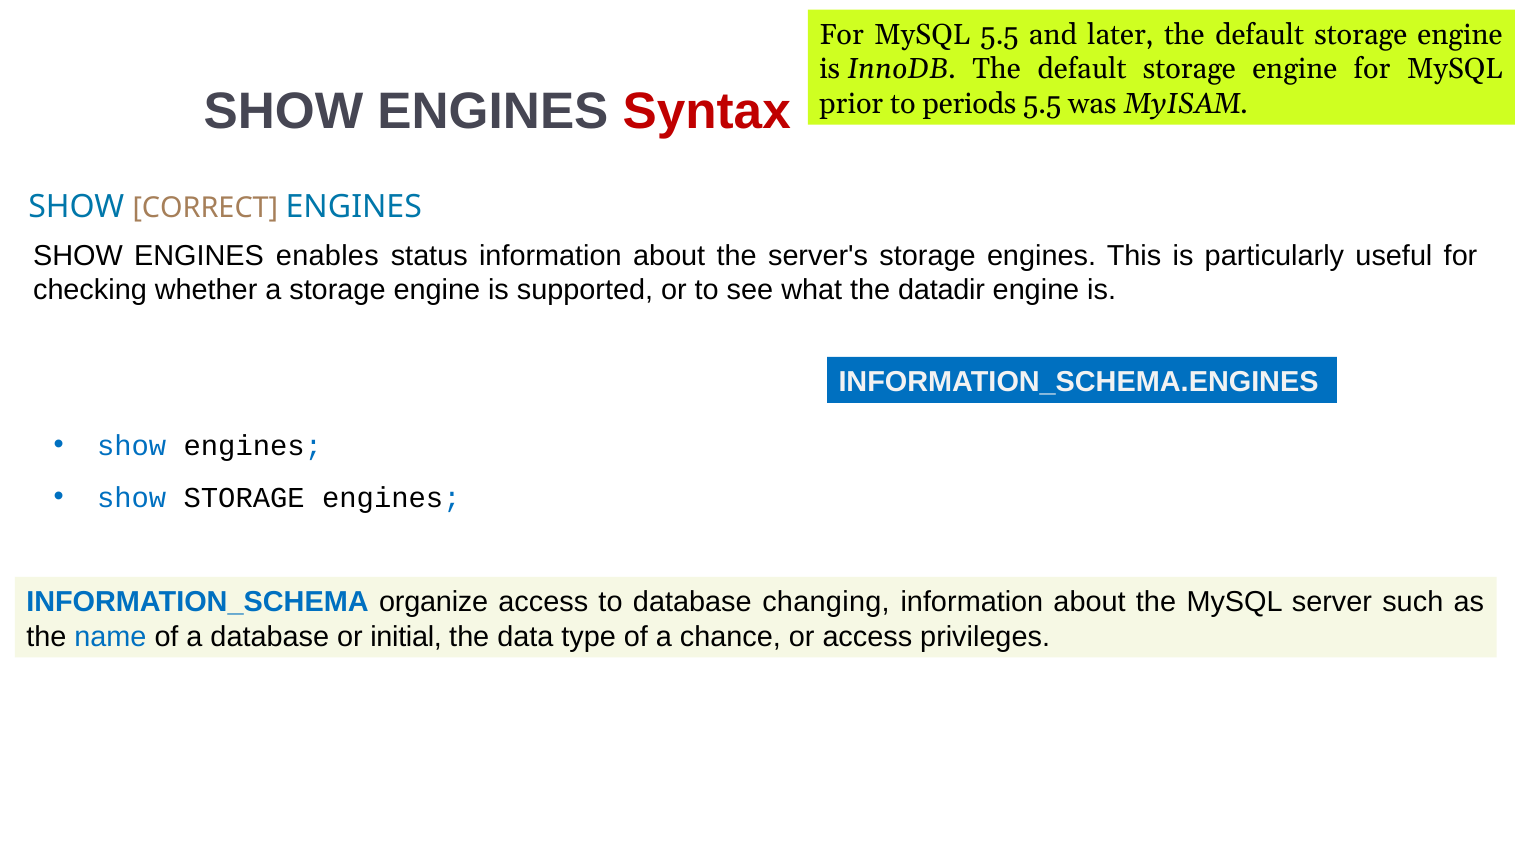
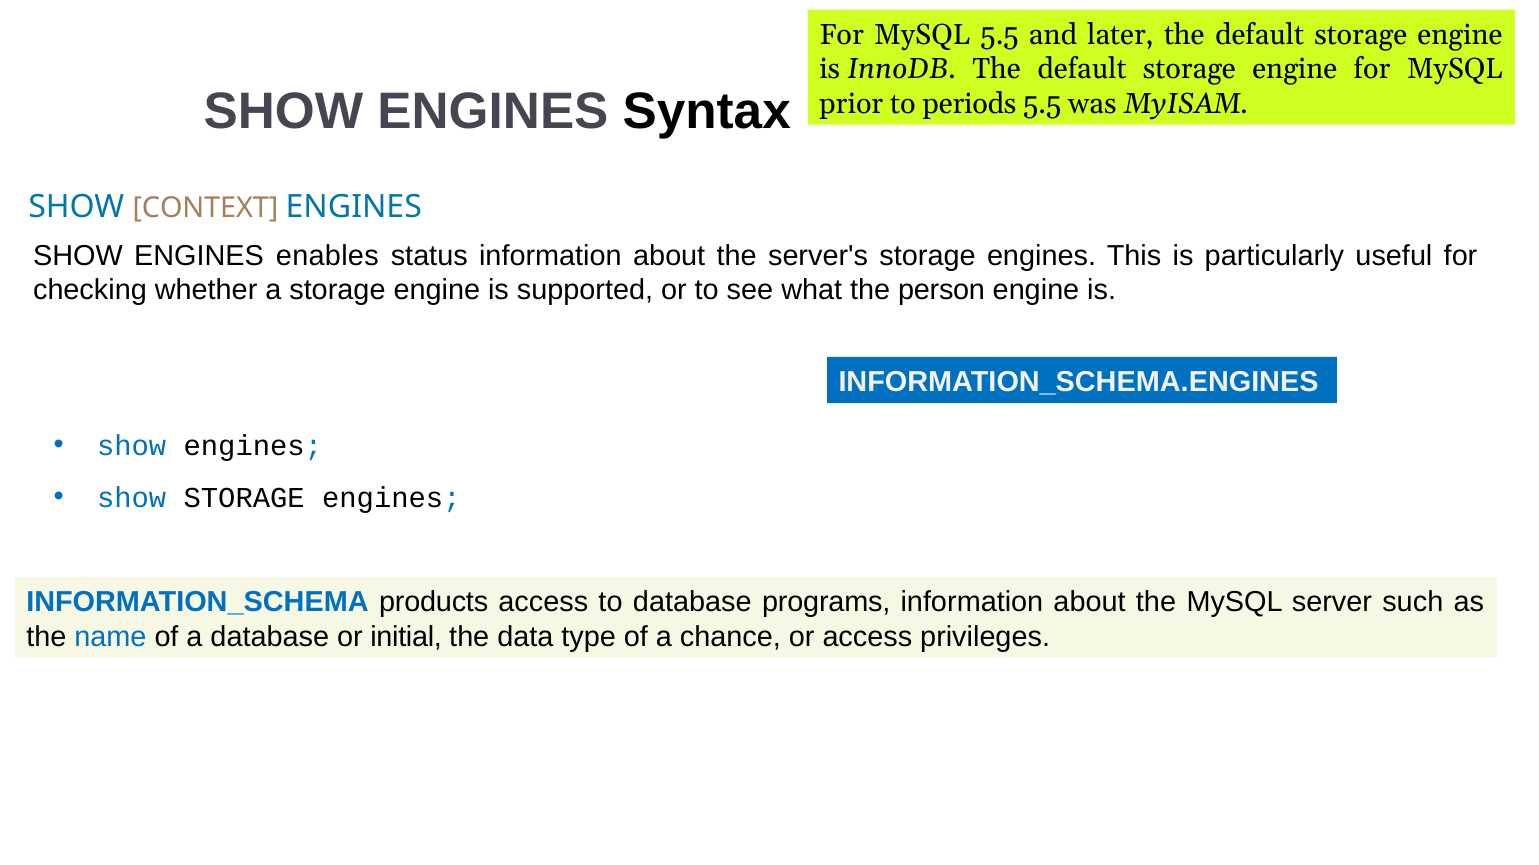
Syntax colour: red -> black (707, 111)
CORRECT: CORRECT -> CONTEXT (205, 208)
datadir: datadir -> person (942, 290)
organize: organize -> products (434, 602)
changing: changing -> programs (826, 602)
